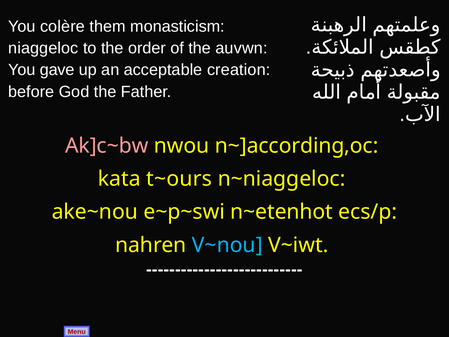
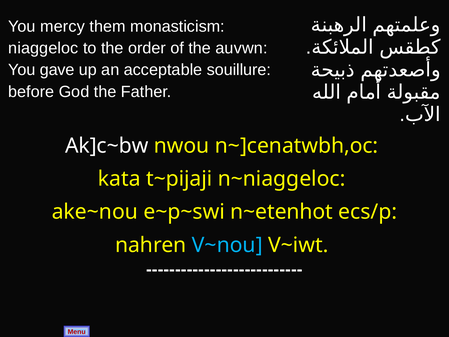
colère: colère -> mercy (63, 26)
creation: creation -> souillure (239, 70)
Ak]c~bw colour: pink -> white (107, 146)
n~]according,oc: n~]according,oc -> n~]cenatwbh,oc (297, 146)
t~ours: t~ours -> t~pijaji (179, 179)
